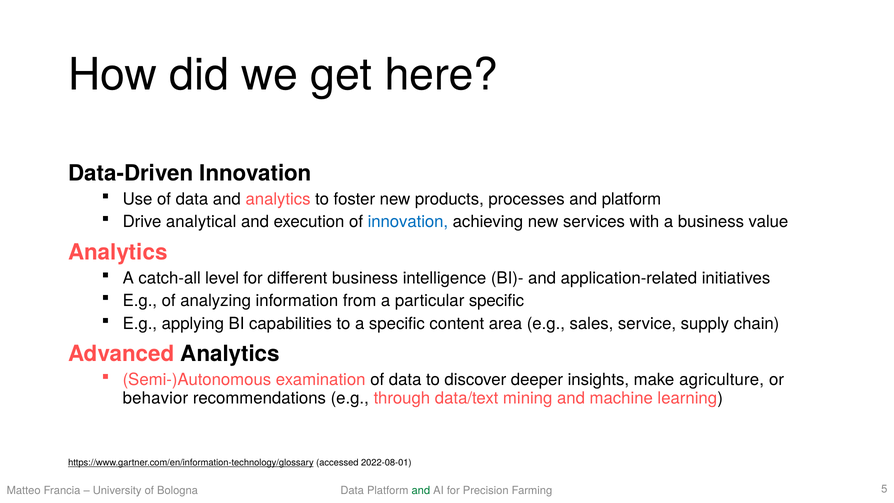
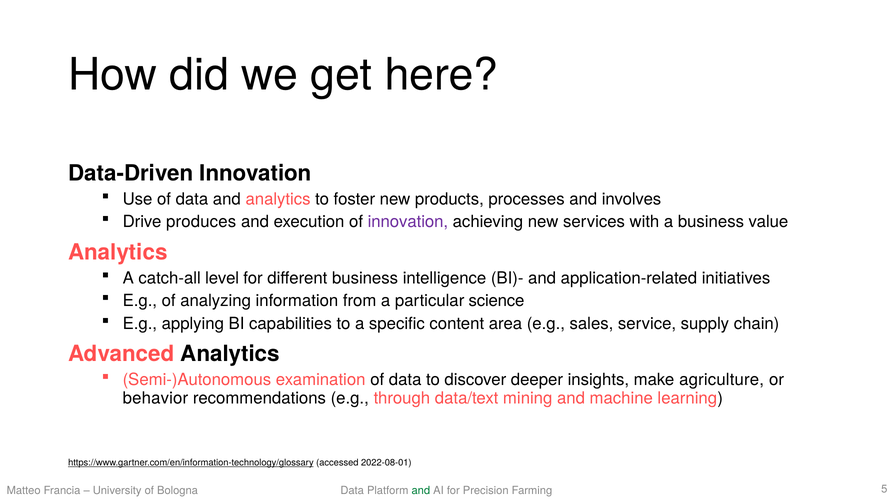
and platform: platform -> involves (632, 199)
analytical: analytical -> produces (201, 222)
innovation colour: blue -> purple (408, 222)
particular specific: specific -> science (496, 301)
